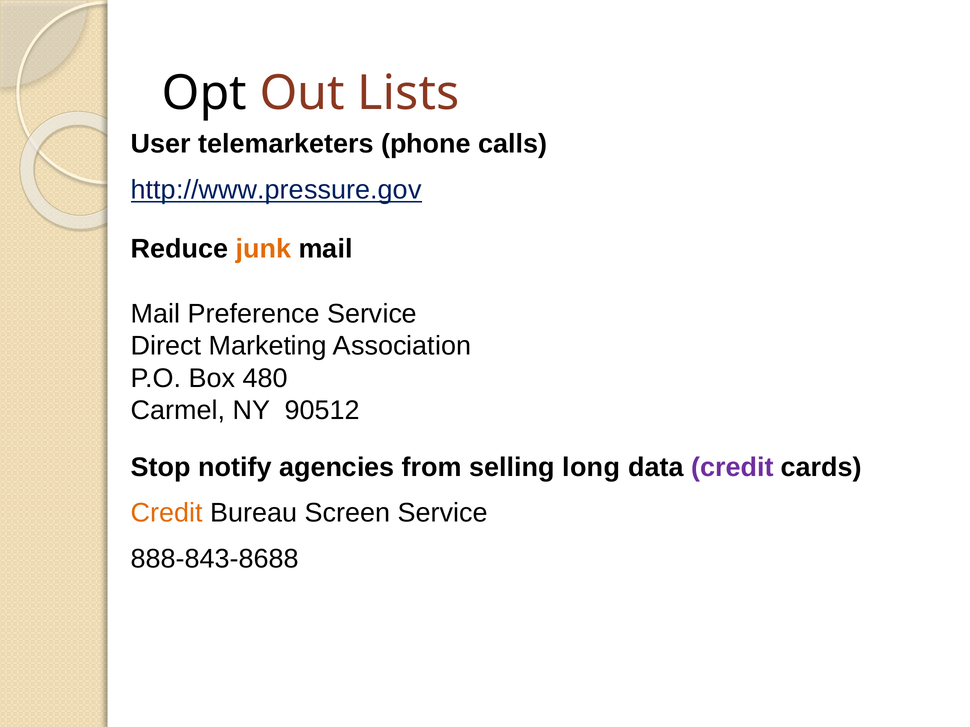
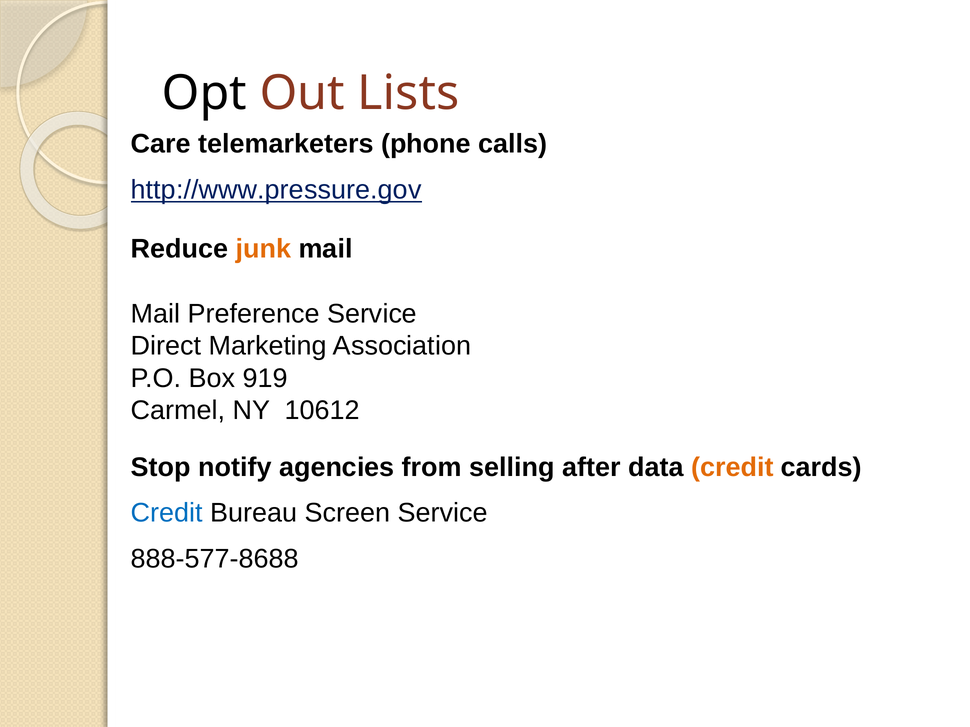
User: User -> Care (161, 144)
480: 480 -> 919 (265, 379)
90512: 90512 -> 10612 (322, 411)
long: long -> after (591, 467)
credit colour: purple -> orange (732, 467)
Credit colour: orange -> blue (167, 513)
888-843-8688: 888-843-8688 -> 888-577-8688 (215, 559)
